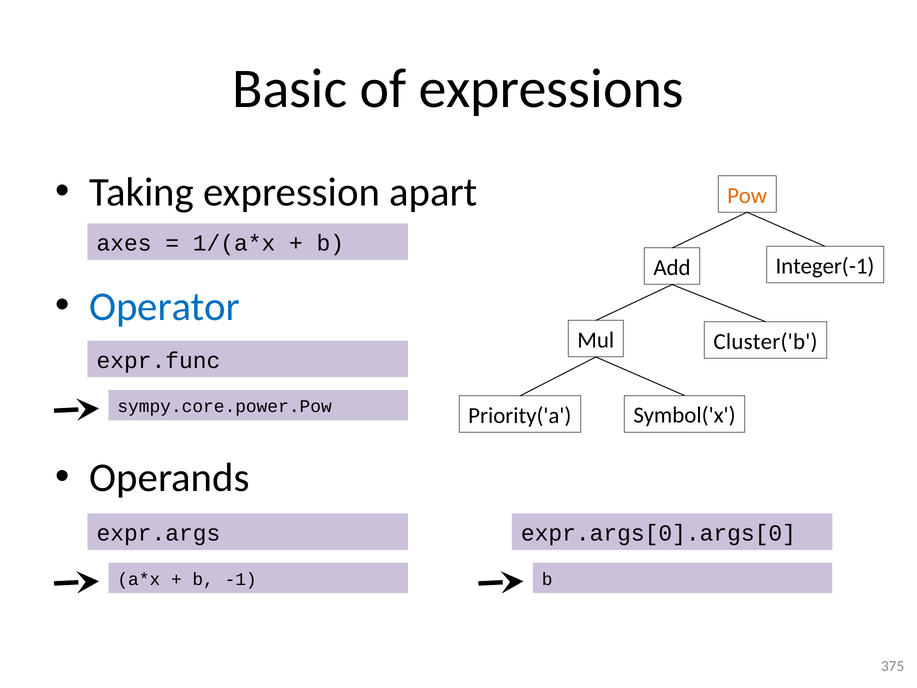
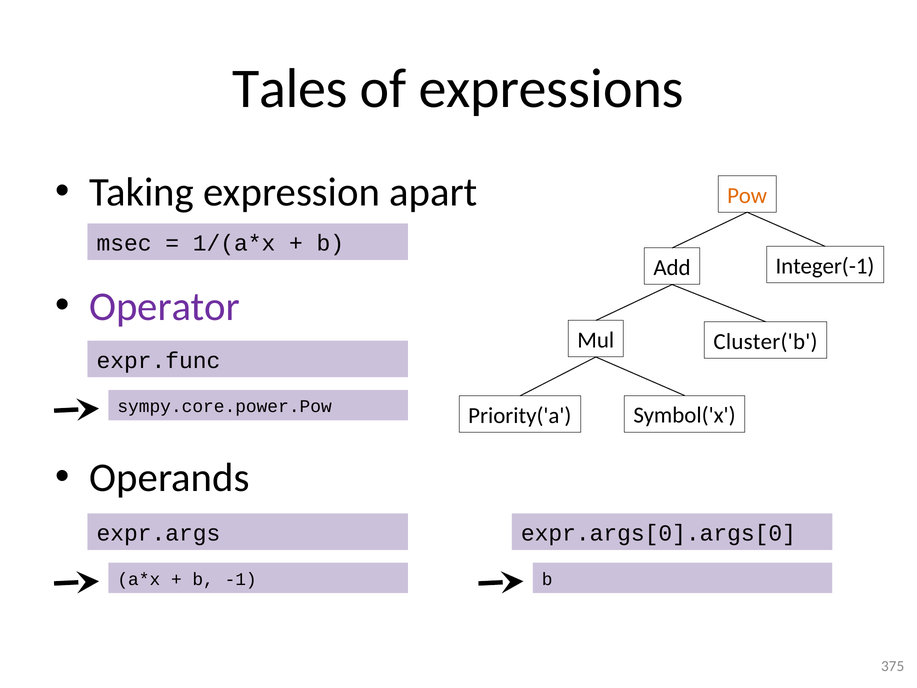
Basic: Basic -> Tales (290, 89)
axes: axes -> msec (124, 243)
Operator colour: blue -> purple (165, 307)
